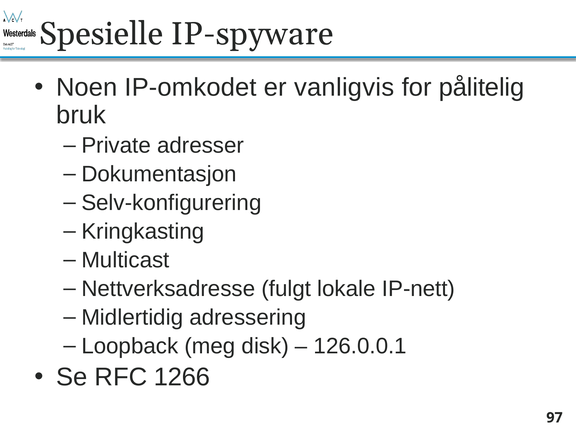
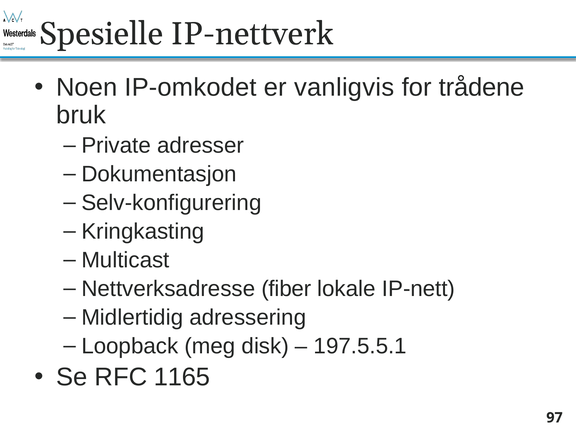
IP-spyware: IP-spyware -> IP-nettverk (252, 34)
pålitelig: pålitelig -> trådene (482, 87)
fulgt: fulgt -> fiber (286, 289)
126.0.0.1: 126.0.0.1 -> 197.5.5.1 (360, 346)
1266: 1266 -> 1165 (182, 377)
